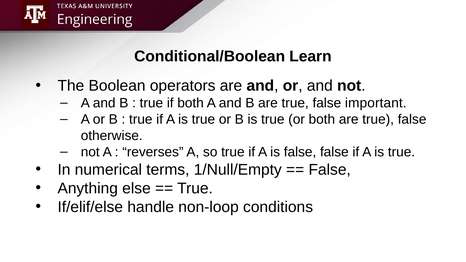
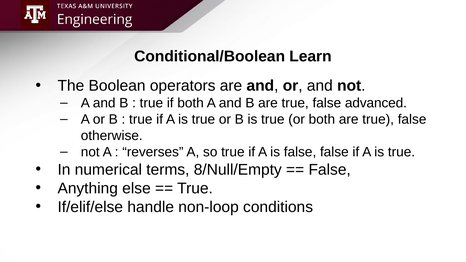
important: important -> advanced (376, 103)
1/Null/Empty: 1/Null/Empty -> 8/Null/Empty (238, 170)
